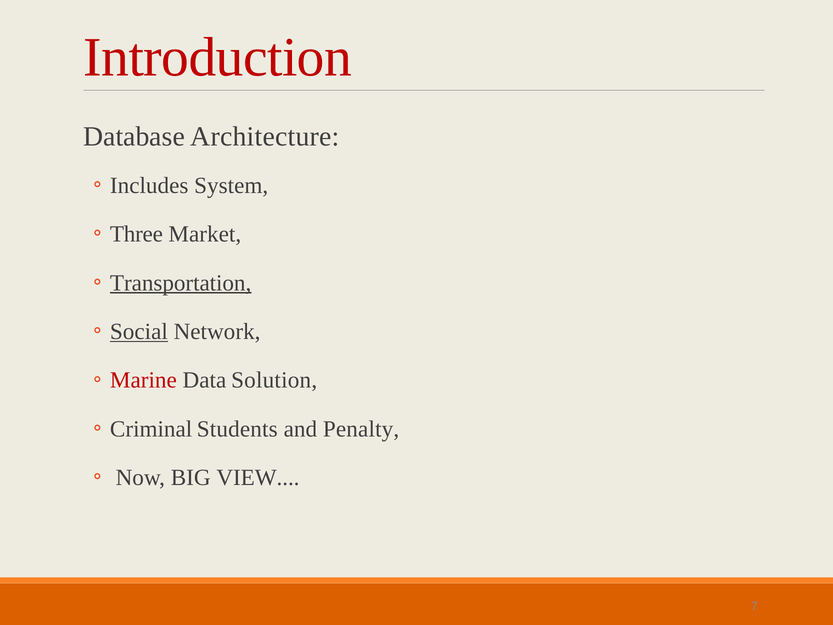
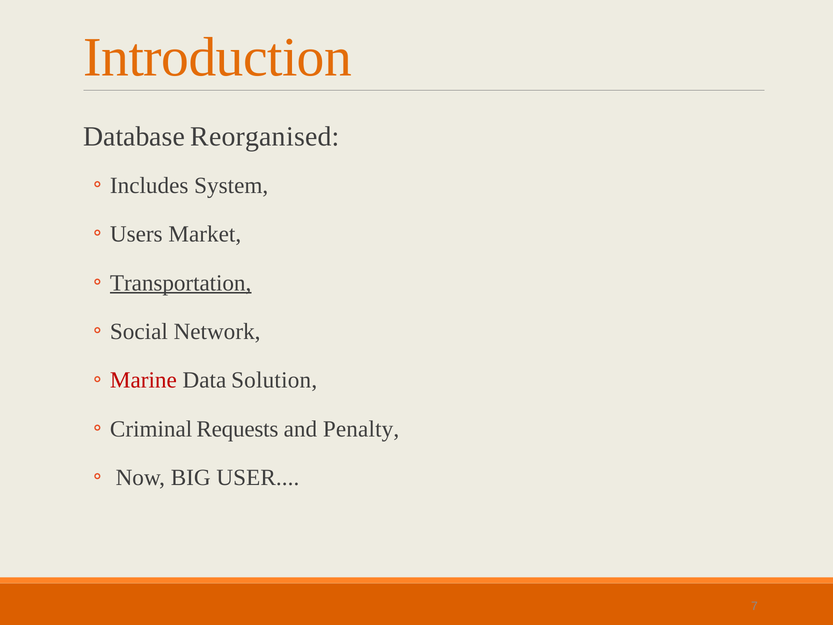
Introduction colour: red -> orange (218, 57)
Architecture: Architecture -> Reorganised (265, 137)
Three: Three -> Users (136, 234)
Social underline: present -> none (139, 331)
Students: Students -> Requests (237, 429)
VIEW: VIEW -> USER (258, 477)
